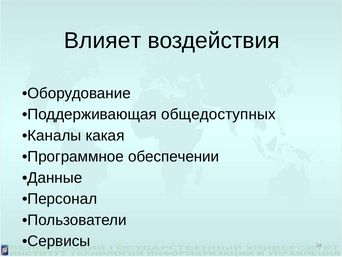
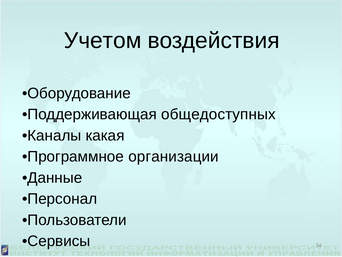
Влияет: Влияет -> Учетом (103, 41)
обеспечении: обеспечении -> организации (174, 156)
